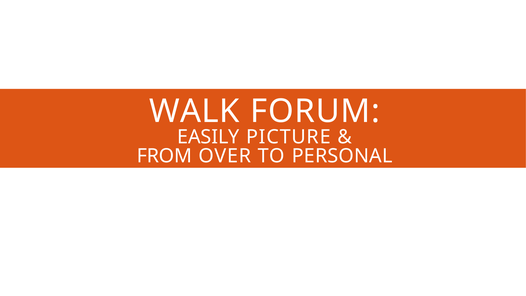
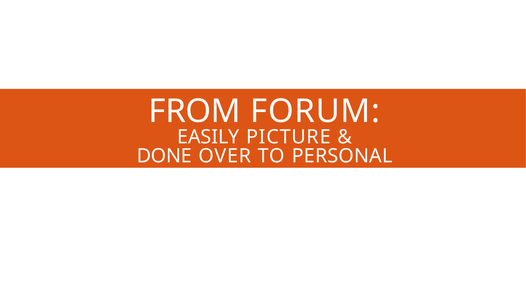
WALK: WALK -> FROM (195, 111)
FROM: FROM -> DONE (164, 156)
